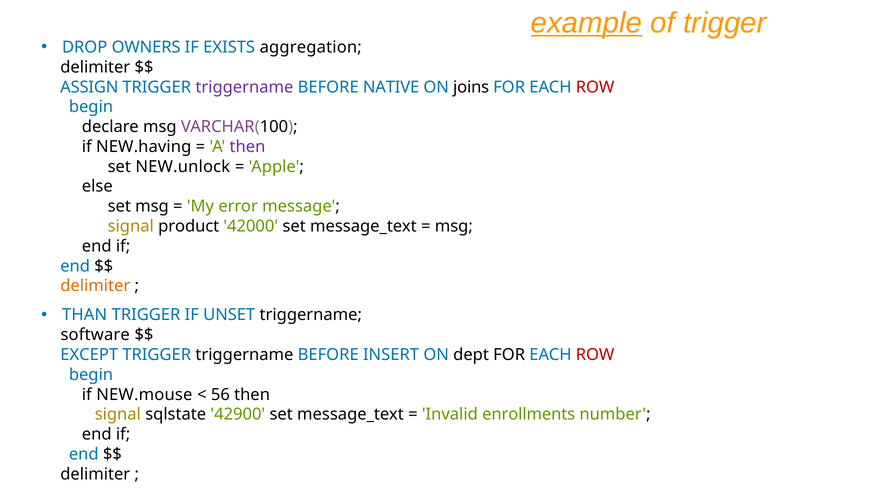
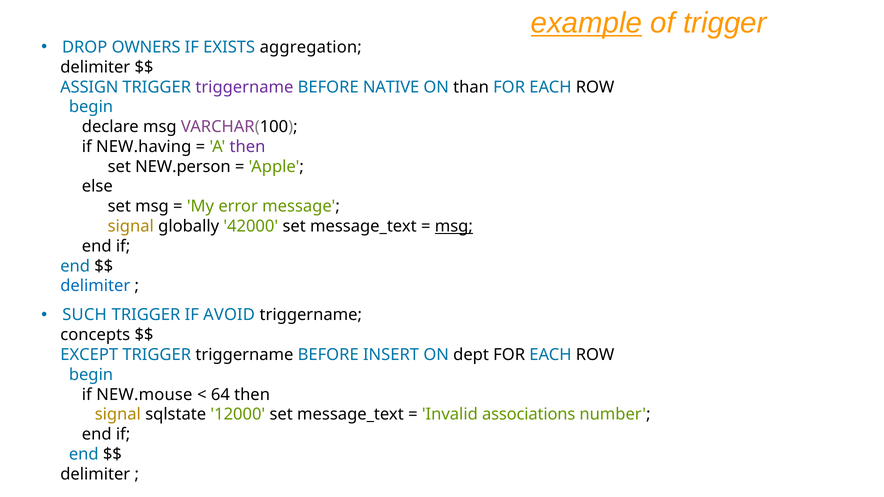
joins: joins -> than (471, 87)
ROW colour: red -> black (595, 87)
NEW.unlock: NEW.unlock -> NEW.person (183, 167)
product: product -> globally (189, 226)
msg underline: none -> present (454, 226)
delimiter colour: orange -> blue (95, 286)
THAN: THAN -> SUCH (85, 315)
UNSET: UNSET -> AVOID (229, 315)
software: software -> concepts (95, 335)
ROW colour: red -> black (595, 355)
56: 56 -> 64 (220, 395)
42900: 42900 -> 12000 (238, 415)
enrollments: enrollments -> associations (529, 415)
